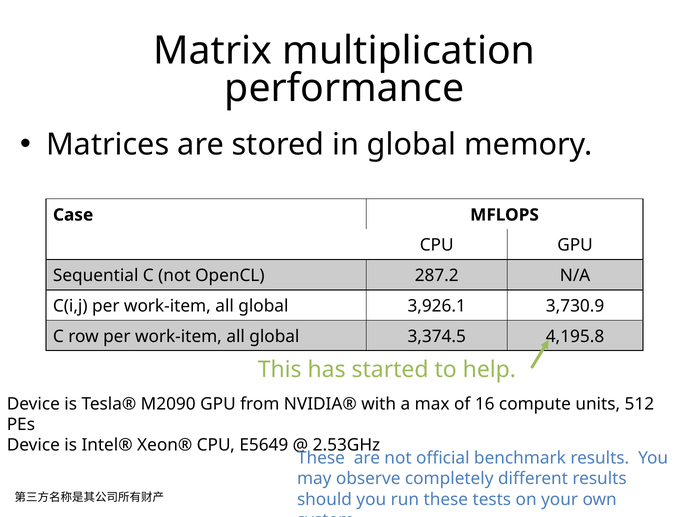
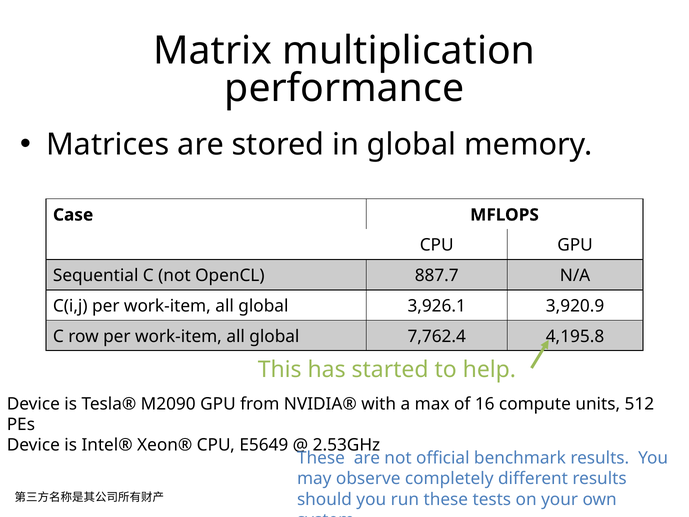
287.2: 287.2 -> 887.7 (437, 276)
3,730.9: 3,730.9 -> 3,920.9 (575, 306)
3,374.5: 3,374.5 -> 7,762.4 (437, 336)
